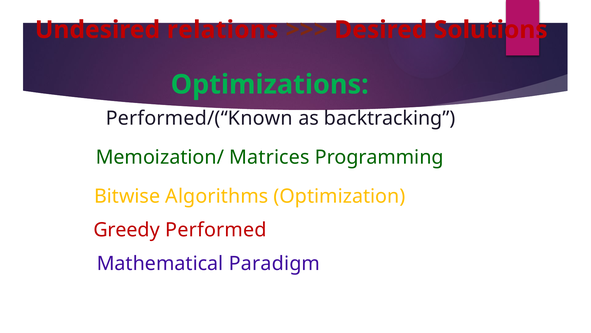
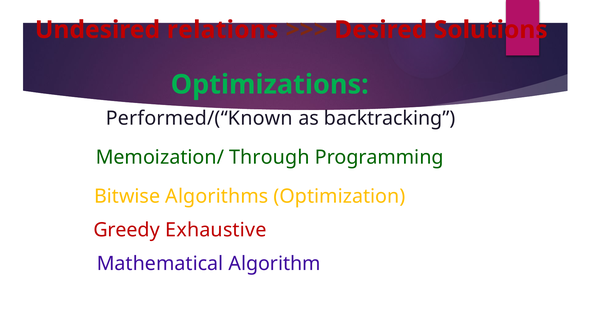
Matrices: Matrices -> Through (269, 157)
Performed: Performed -> Exhaustive (216, 230)
Paradigm: Paradigm -> Algorithm (275, 263)
